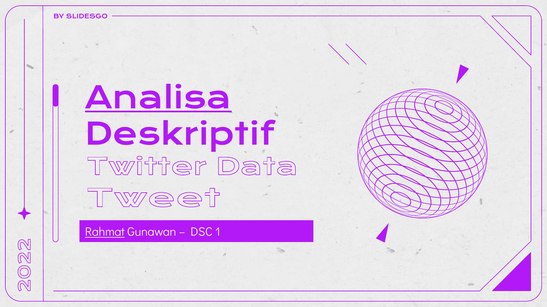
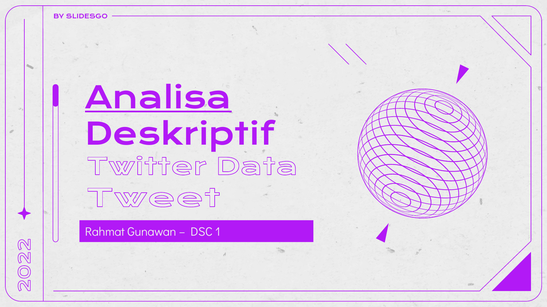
Rahmat underline: present -> none (105, 233)
